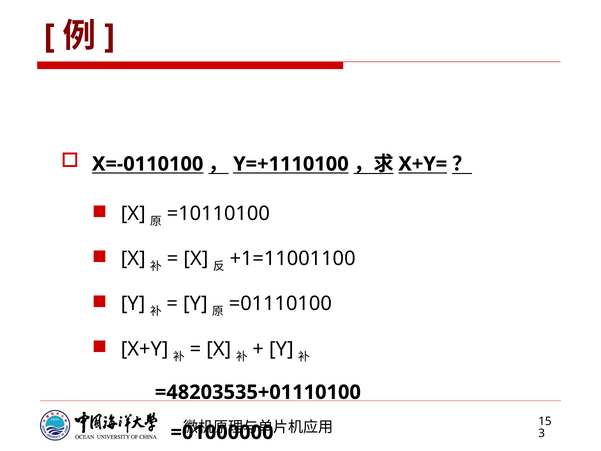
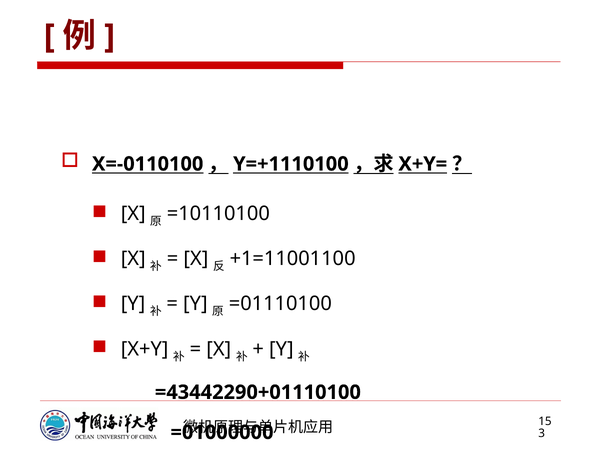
=48203535+01110100: =48203535+01110100 -> =43442290+01110100 (258, 392)
